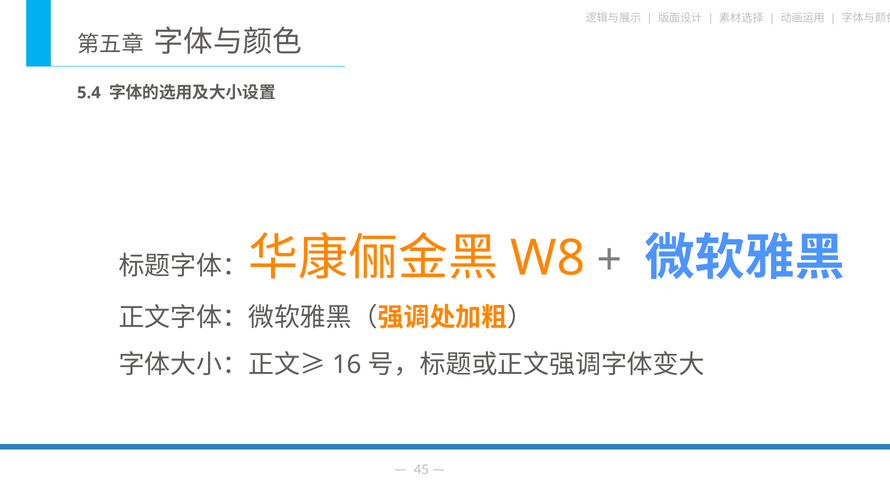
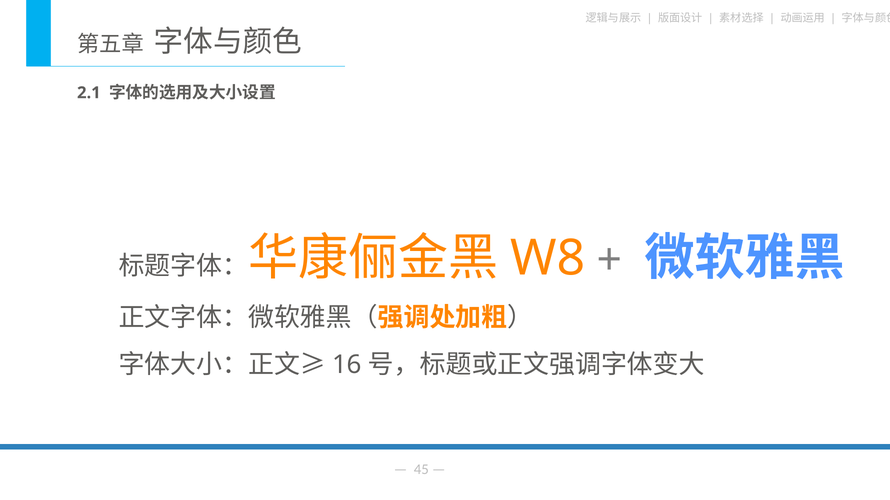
5.4: 5.4 -> 2.1 (89, 93)
